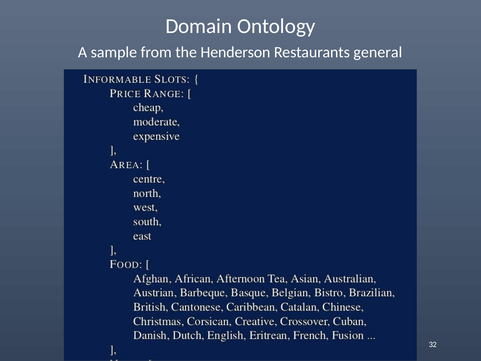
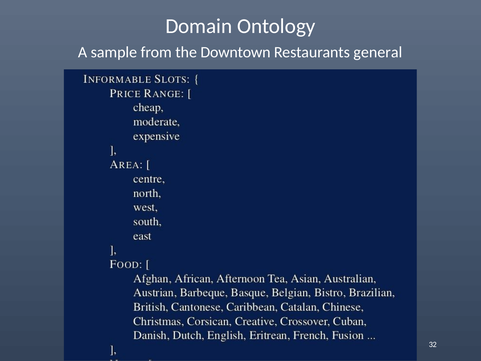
Henderson: Henderson -> Downtown (235, 52)
